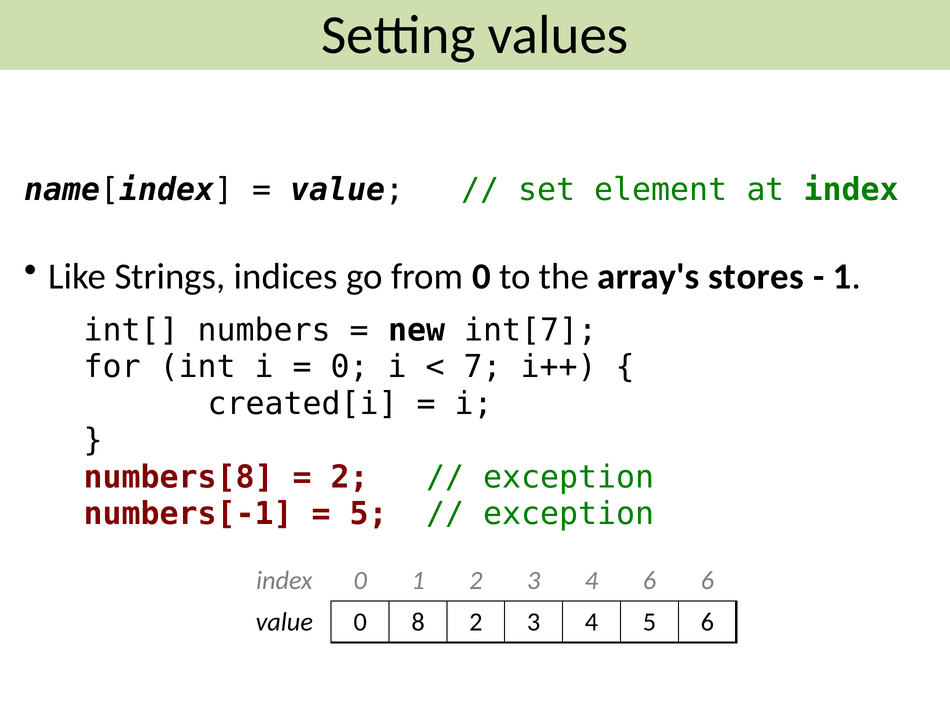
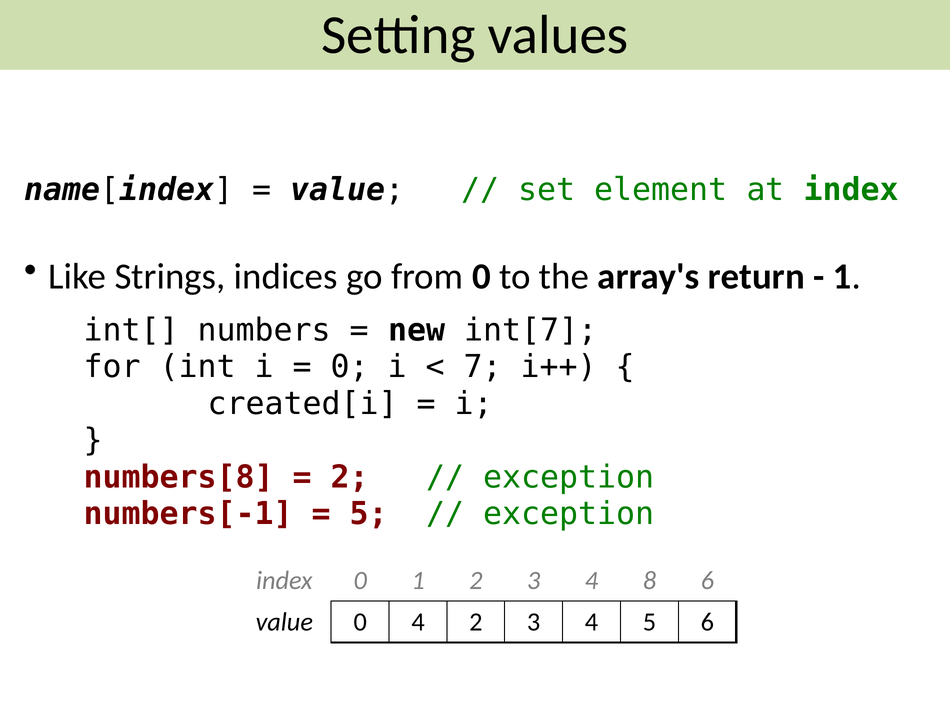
stores: stores -> return (756, 276)
4 6: 6 -> 8 (649, 580)
0 8: 8 -> 4 (418, 622)
